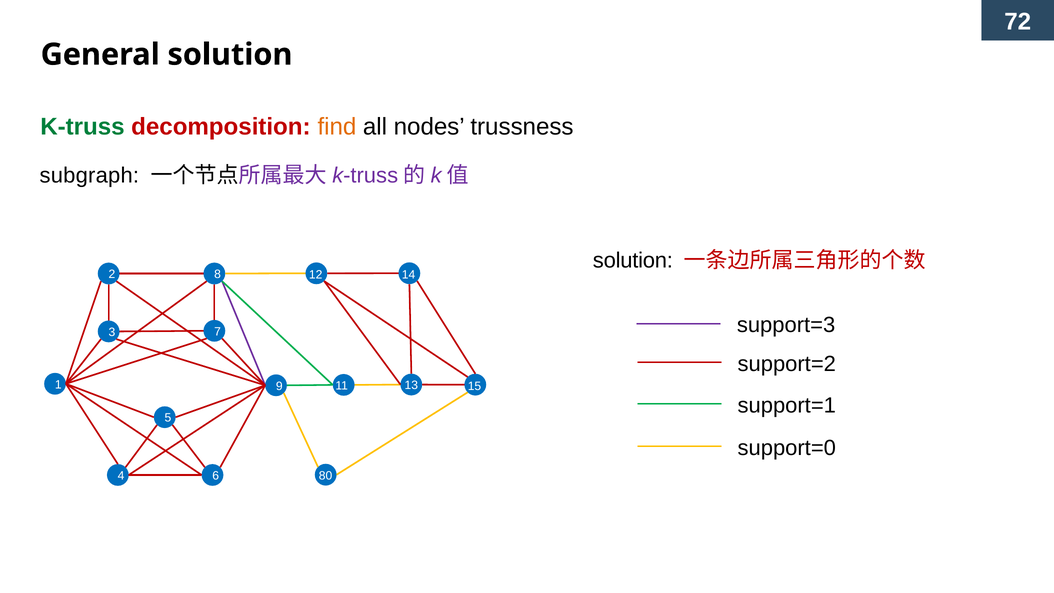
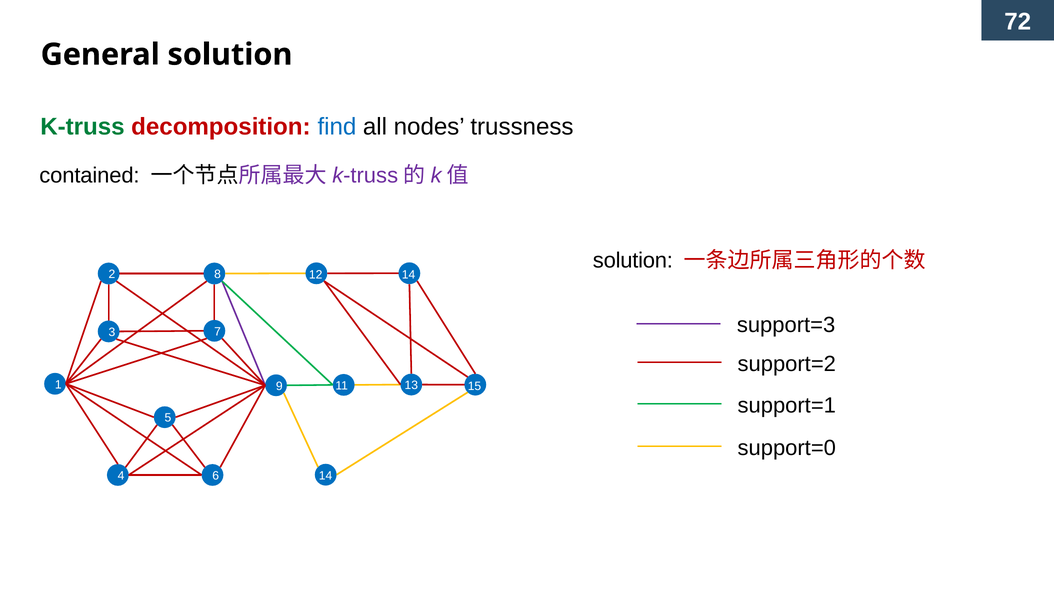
find colour: orange -> blue (337, 127)
subgraph: subgraph -> contained (89, 176)
6 80: 80 -> 14 (326, 476)
